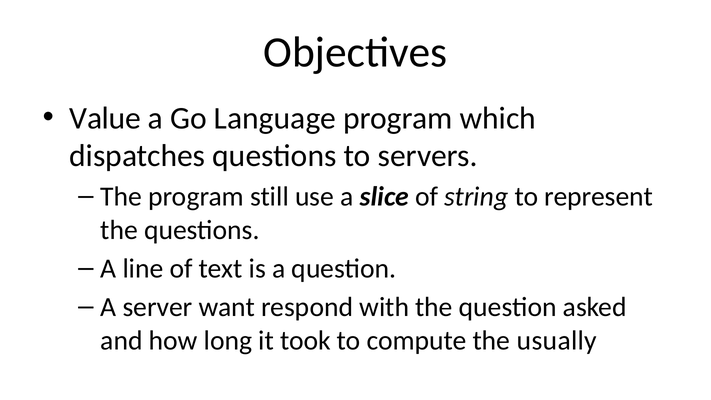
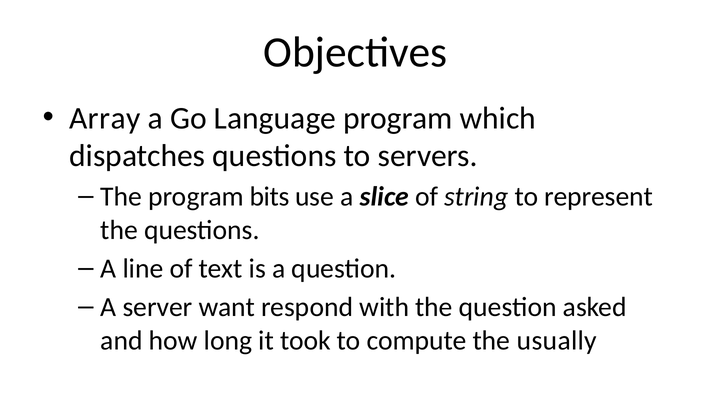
Value: Value -> Array (105, 118)
still: still -> bits (270, 197)
